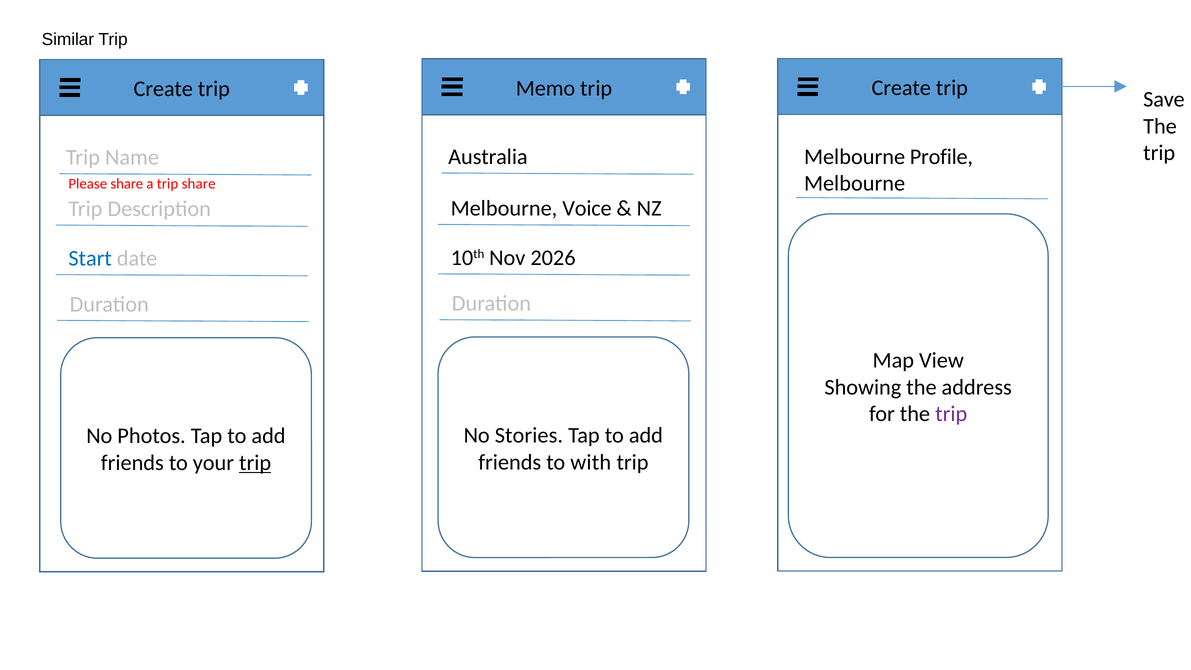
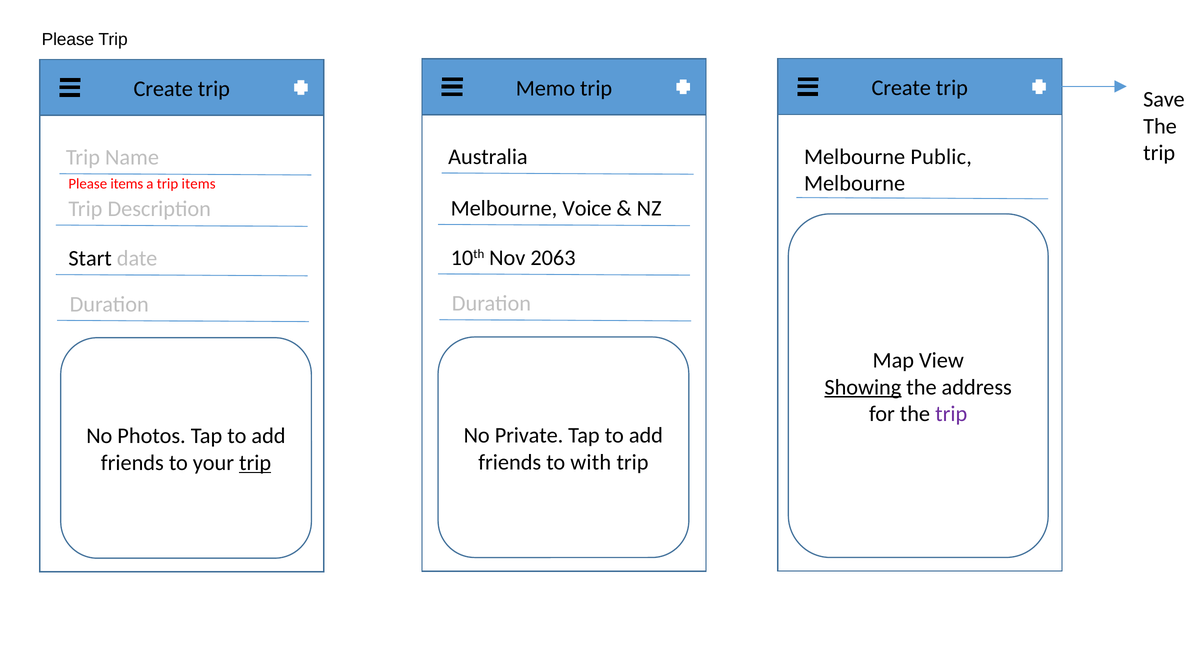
Similar: Similar -> Please (68, 40)
Profile: Profile -> Public (941, 157)
Please share: share -> items (127, 184)
trip share: share -> items (199, 184)
2026: 2026 -> 2063 (553, 258)
Start colour: blue -> black (90, 258)
Showing underline: none -> present (863, 387)
Stories: Stories -> Private (529, 435)
